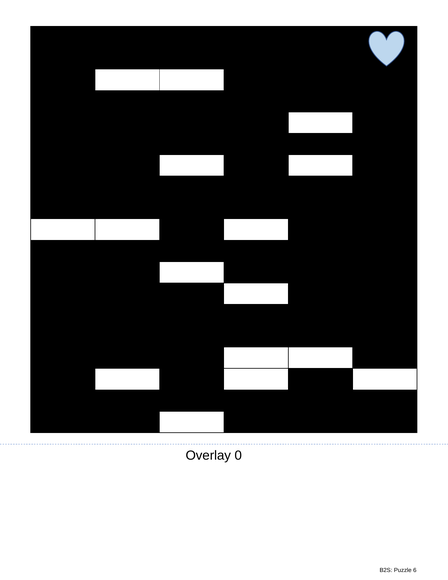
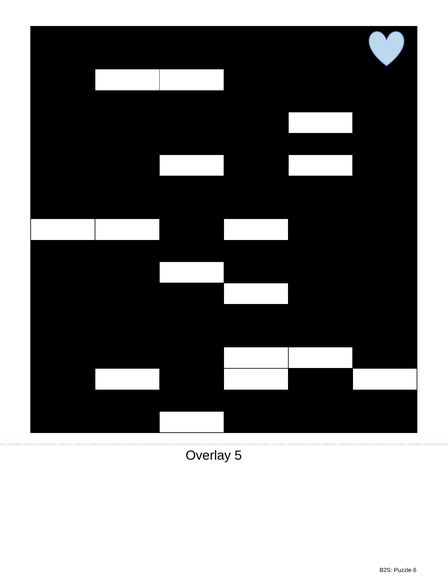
0: 0 -> 5 (238, 455)
